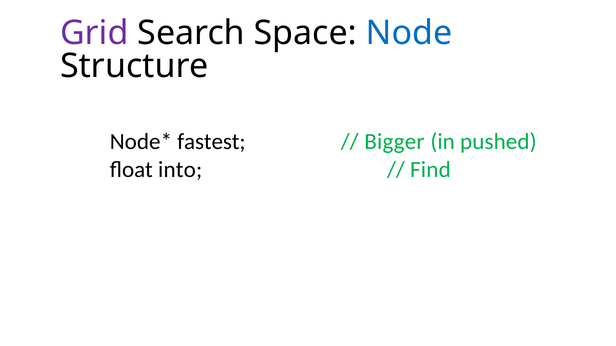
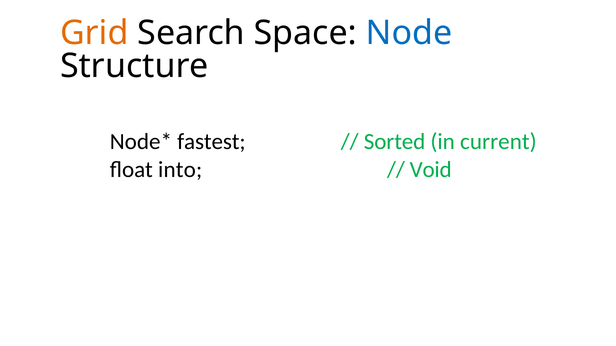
Grid colour: purple -> orange (94, 33)
Bigger: Bigger -> Sorted (395, 142)
pushed: pushed -> current (498, 142)
Find: Find -> Void (431, 170)
